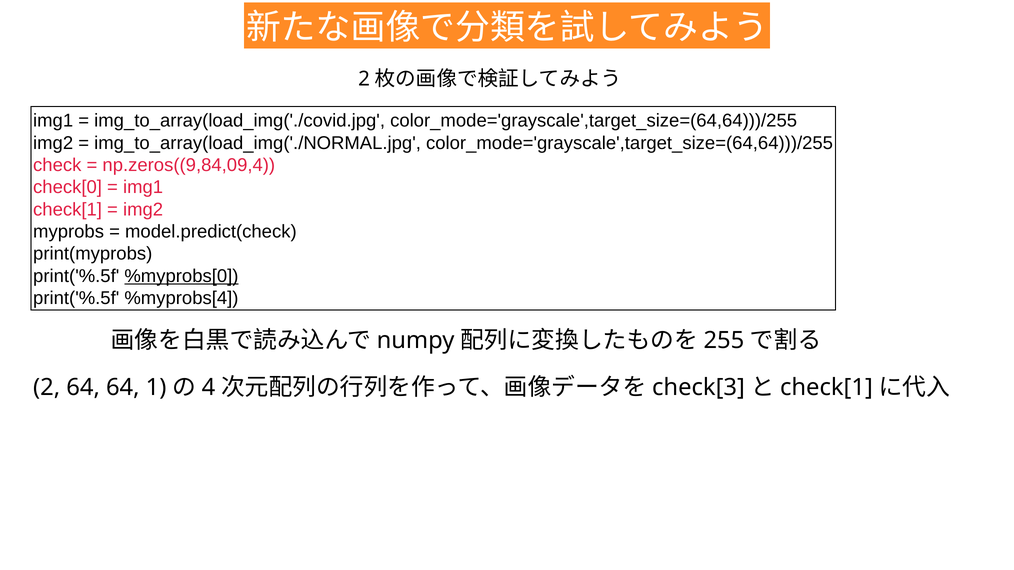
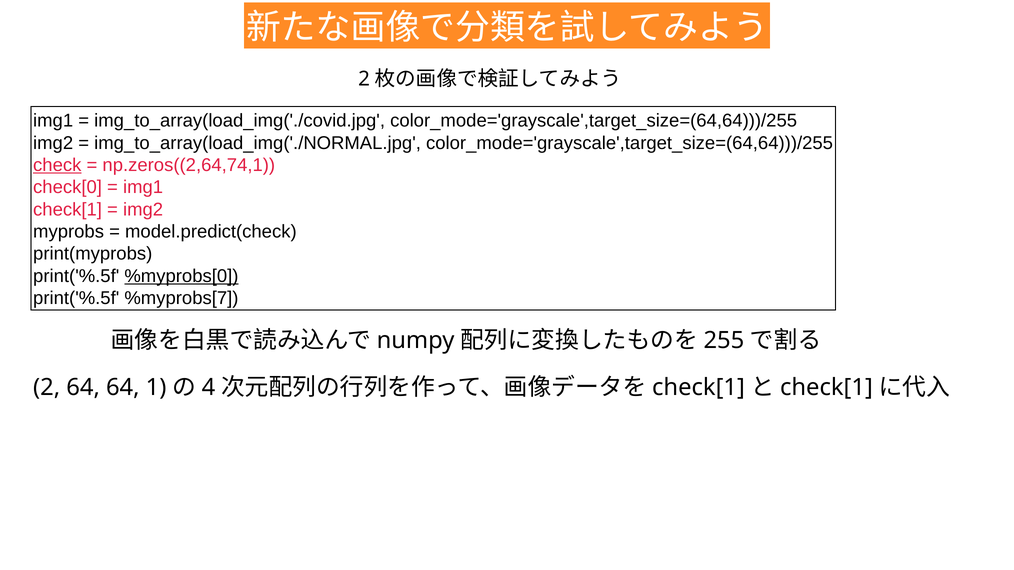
check underline: none -> present (57, 165)
np.zeros((9,84,09,4: np.zeros((9,84,09,4 -> np.zeros((2,64,74,1 (189, 165)
%myprobs[4: %myprobs[4 -> %myprobs[7 (181, 298)
check[3: check[3 -> check[1 (698, 388)
